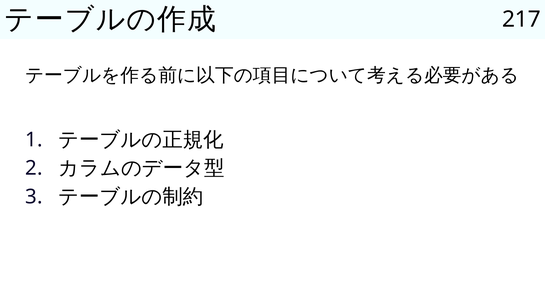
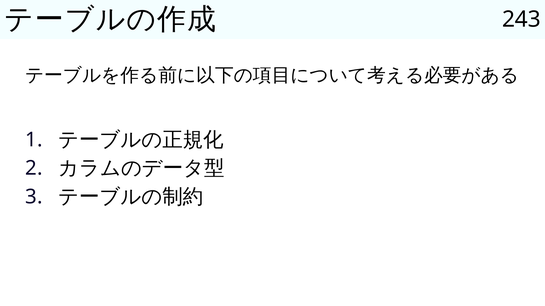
217: 217 -> 243 (521, 19)
